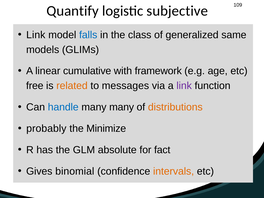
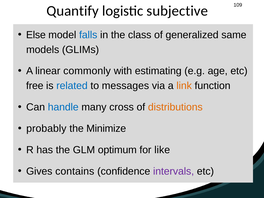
Link: Link -> Else (36, 35)
cumulative: cumulative -> commonly (87, 71)
framework: framework -> estimating (158, 71)
related colour: orange -> blue (72, 86)
link colour: purple -> orange (184, 86)
many many: many -> cross (122, 107)
absolute: absolute -> optimum (117, 150)
fact: fact -> like (162, 150)
binomial: binomial -> contains (75, 171)
intervals colour: orange -> purple (174, 171)
